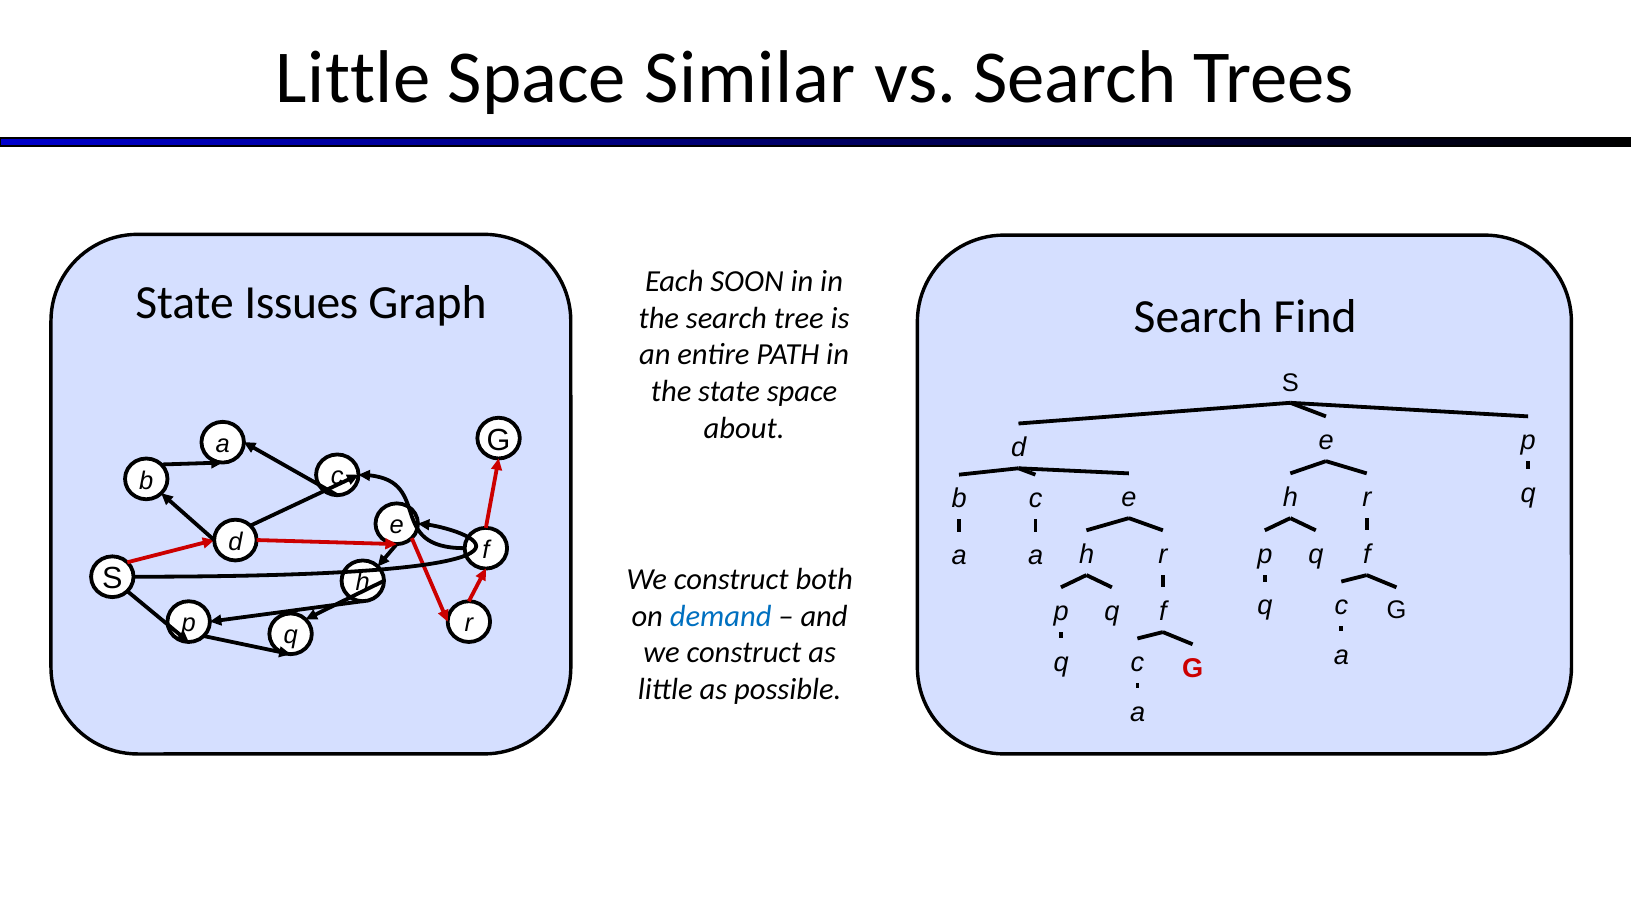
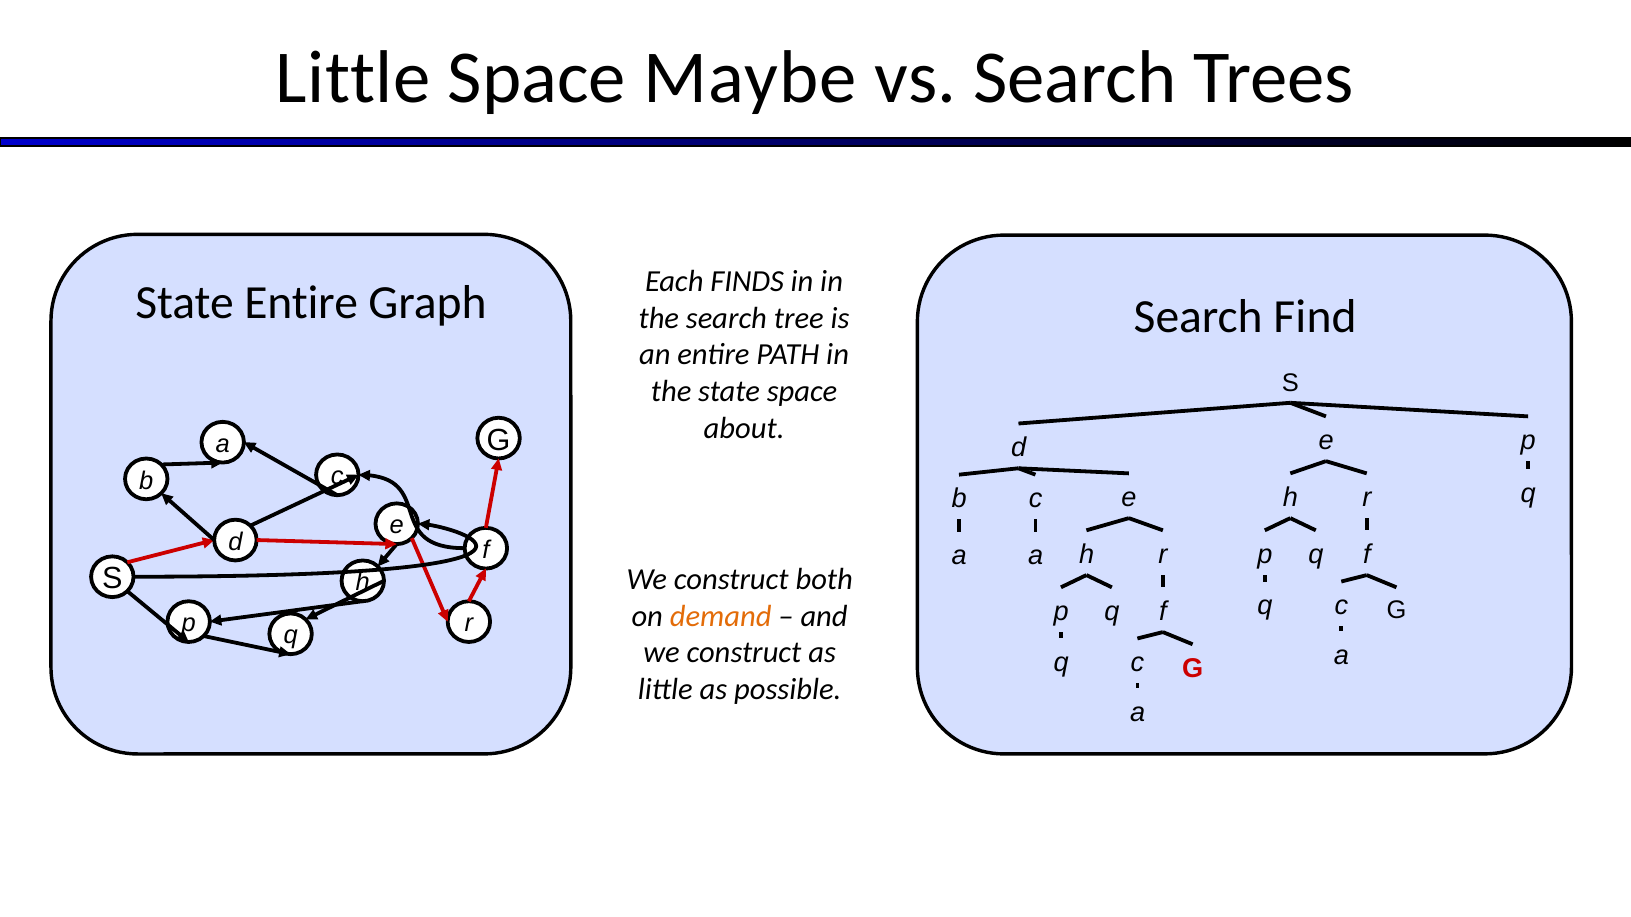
Similar: Similar -> Maybe (750, 78)
SOON: SOON -> FINDS (747, 281)
State Issues: Issues -> Entire (301, 303)
demand colour: blue -> orange (721, 616)
